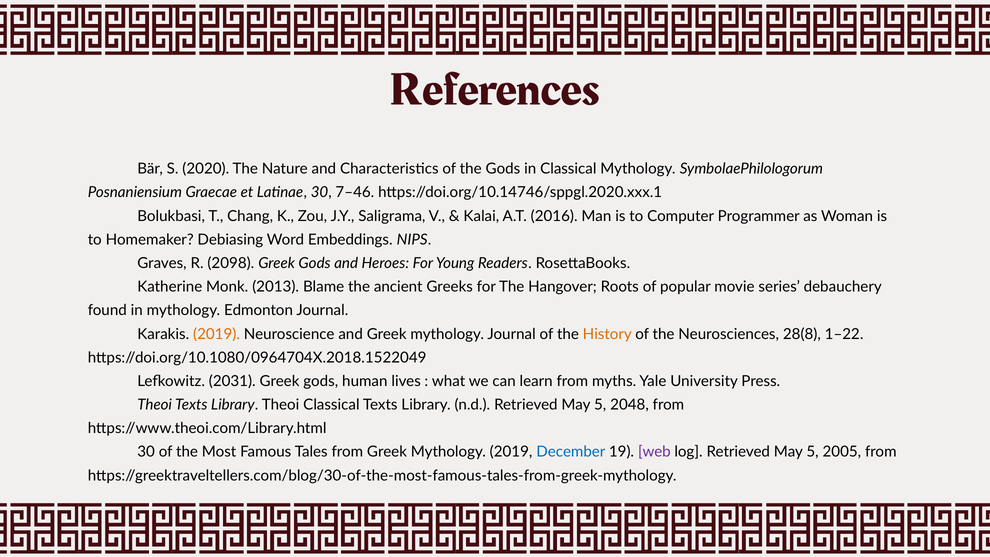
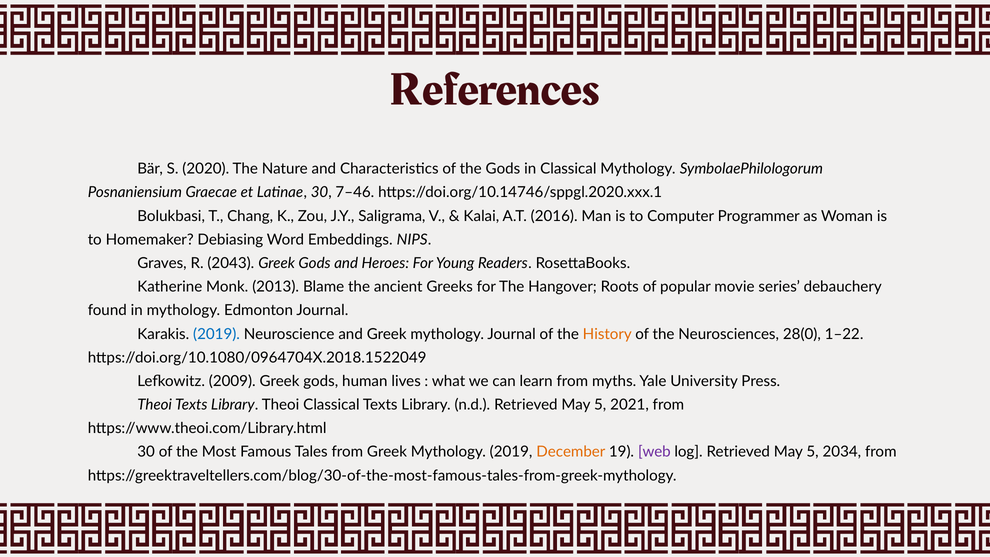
2098: 2098 -> 2043 (231, 263)
2019 colour: orange -> blue (217, 334)
28(8: 28(8 -> 28(0 (802, 334)
2031: 2031 -> 2009 (232, 381)
2048: 2048 -> 2021 (630, 405)
December colour: blue -> orange (571, 452)
2005: 2005 -> 2034 (842, 452)
